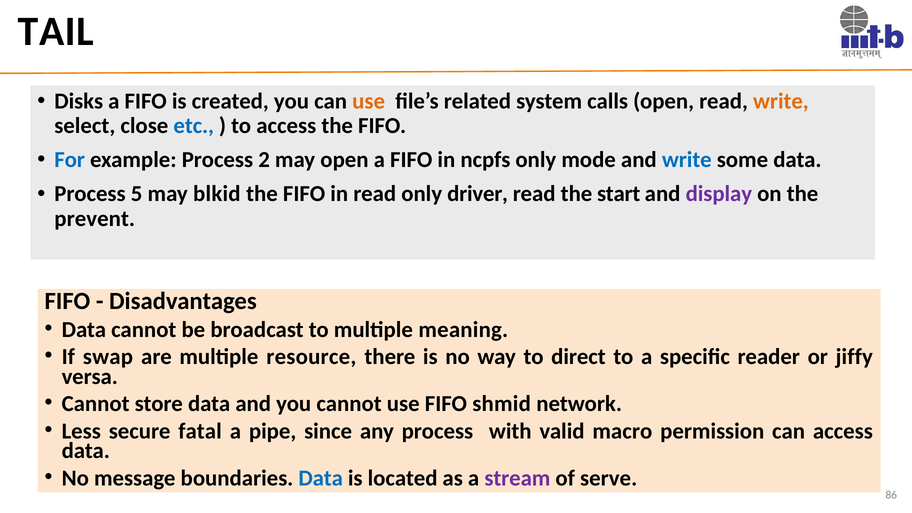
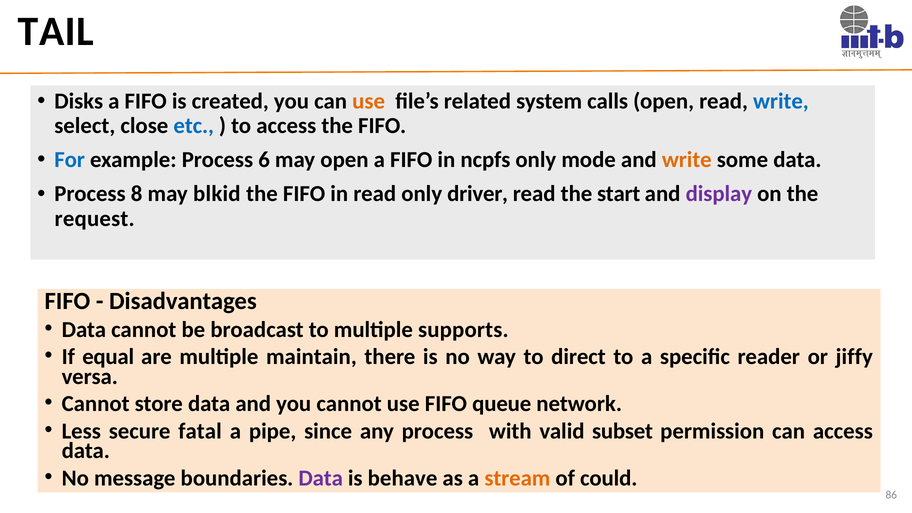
write colour: orange -> blue (781, 101)
2: 2 -> 6 (264, 160)
write colour: blue -> orange (687, 160)
5: 5 -> 8 (137, 194)
prevent: prevent -> request (95, 219)
meaning: meaning -> supports (463, 330)
swap: swap -> equal (108, 357)
resource: resource -> maintain (311, 357)
shmid: shmid -> queue (502, 404)
macro: macro -> subset (622, 431)
Data colour: blue -> purple (321, 478)
located: located -> behave (403, 478)
stream colour: purple -> orange (517, 478)
serve: serve -> could (609, 478)
